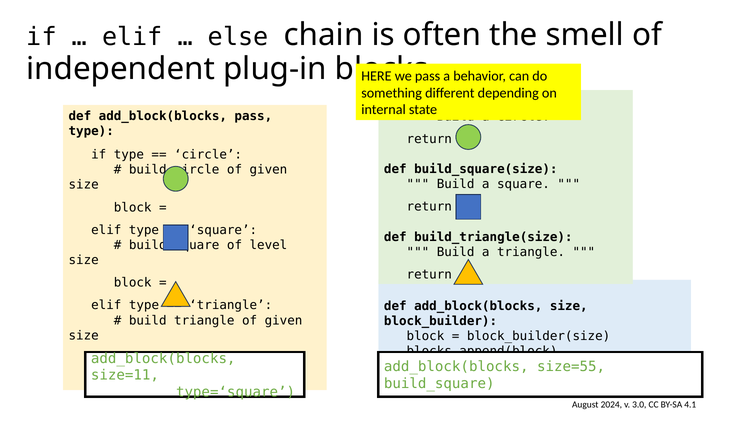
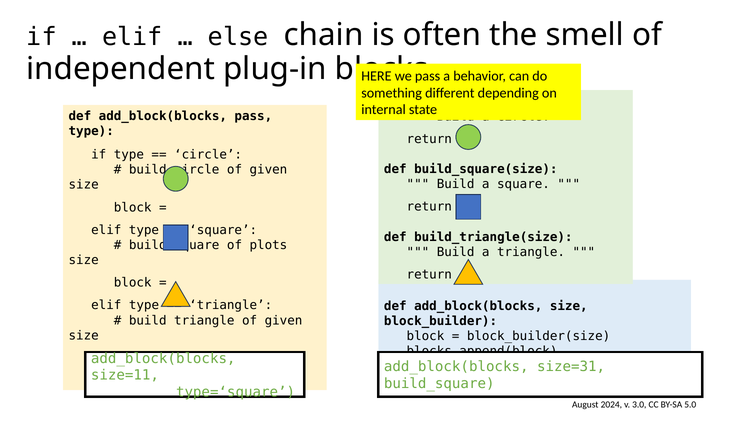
level: level -> plots (268, 245)
size=55: size=55 -> size=31 (571, 367)
4.1: 4.1 -> 5.0 (690, 405)
